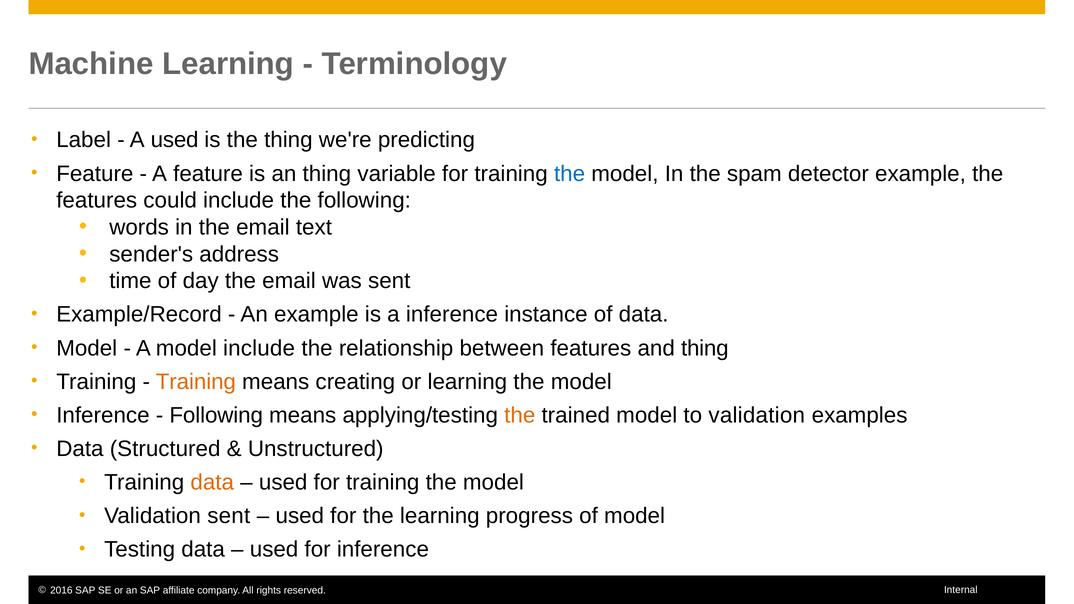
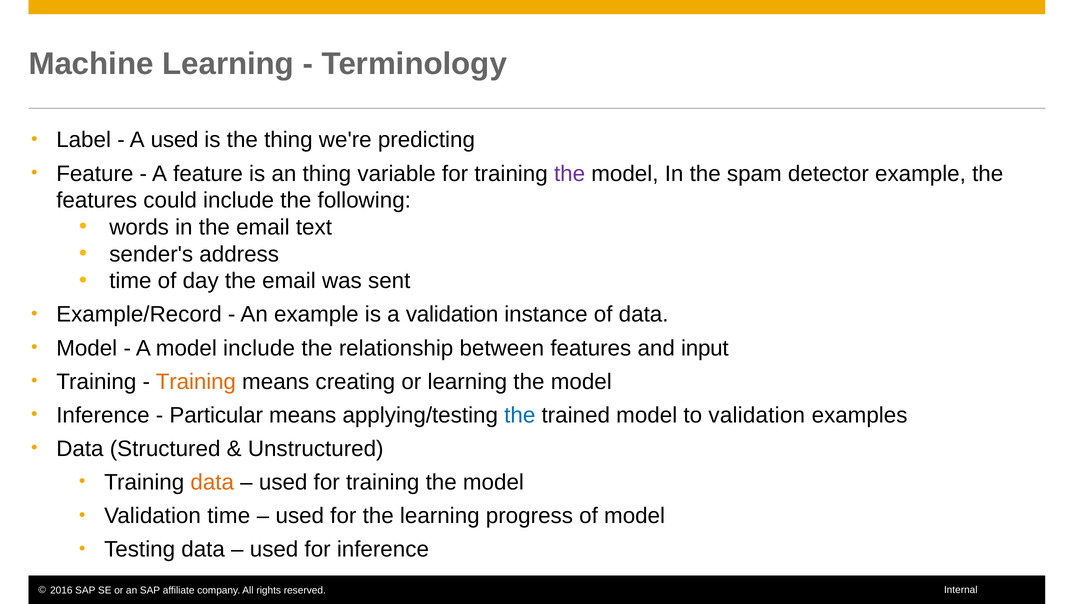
the colour: blue -> purple (570, 174)
a inference: inference -> validation (452, 315)
and thing: thing -> input (705, 348)
Following: Following -> Particular (216, 415)
the colour: orange -> blue (520, 415)
Validation sent: sent -> time (229, 516)
